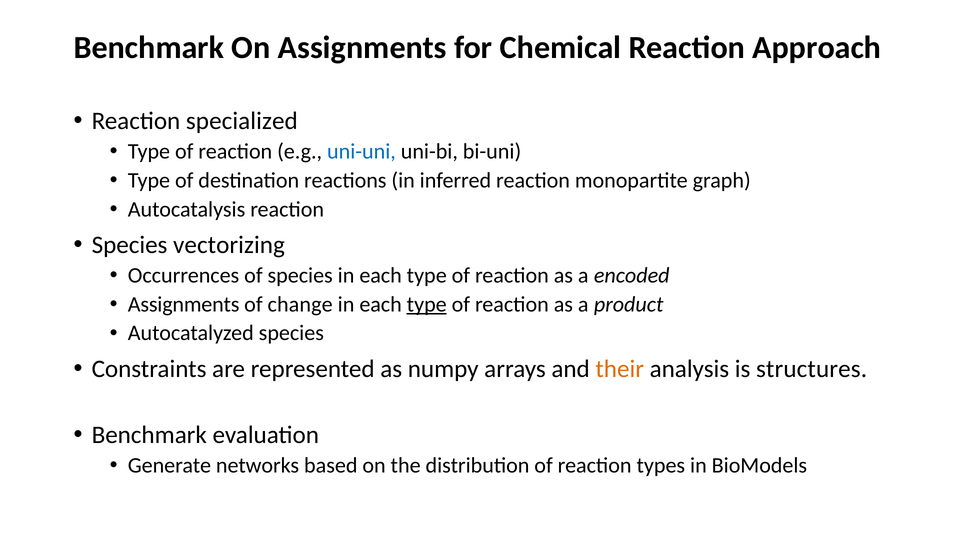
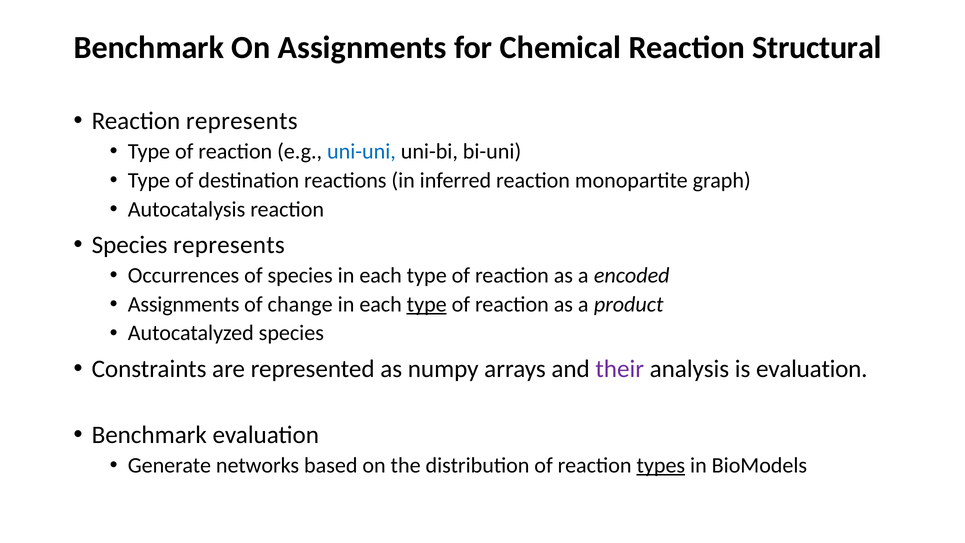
Approach: Approach -> Structural (817, 48)
Reaction specialized: specialized -> represents (242, 121)
Species vectorizing: vectorizing -> represents (229, 245)
their colour: orange -> purple (620, 369)
is structures: structures -> evaluation (812, 369)
types underline: none -> present (661, 465)
